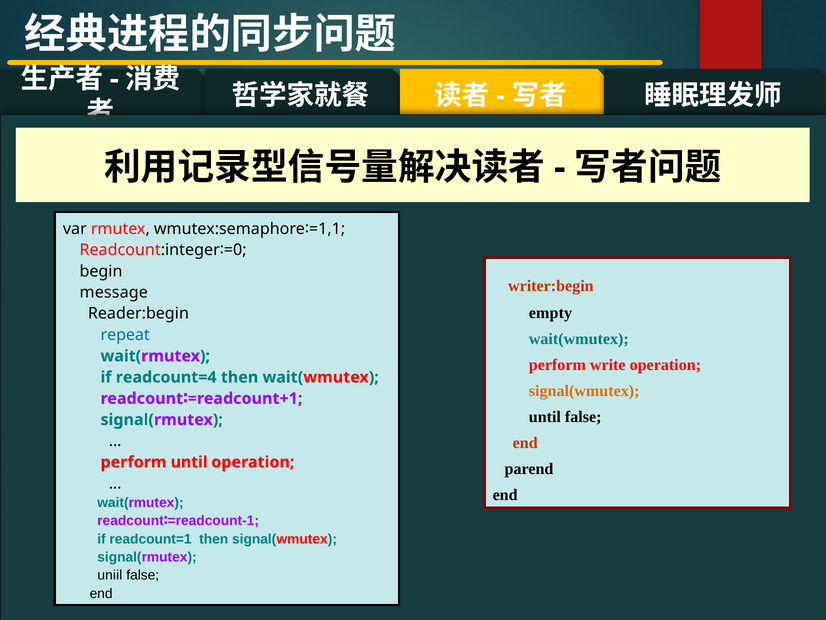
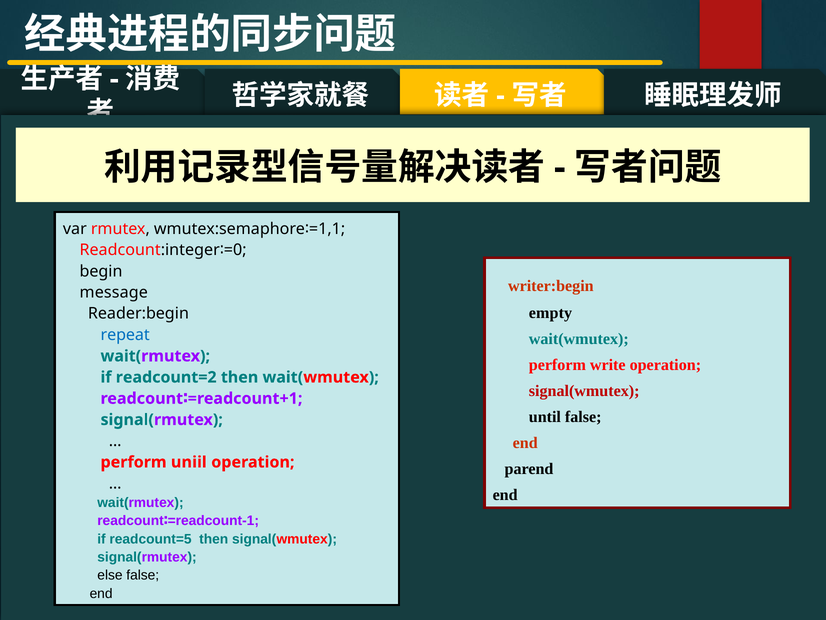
readcount=4: readcount=4 -> readcount=2 (166, 377)
signal(wmutex colour: orange -> red (584, 391)
perform until: until -> uniil (189, 462)
readcount=1: readcount=1 -> readcount=5 (151, 539)
uniil: uniil -> else (110, 575)
